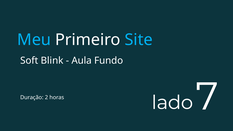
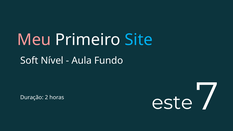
Meu colour: light blue -> pink (34, 40)
Blink: Blink -> Nível (52, 61)
lado: lado -> este (172, 103)
